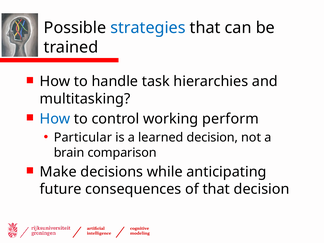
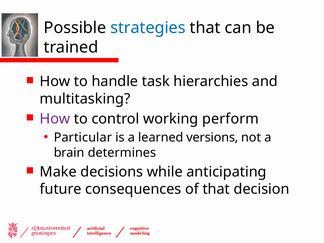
How colour: blue -> purple (55, 119)
learned decision: decision -> versions (212, 138)
comparison: comparison -> determines (122, 153)
